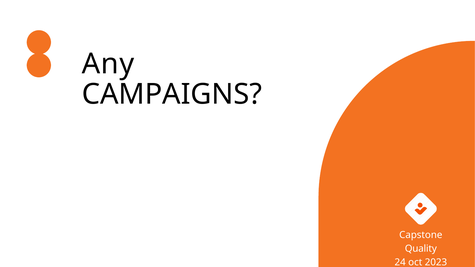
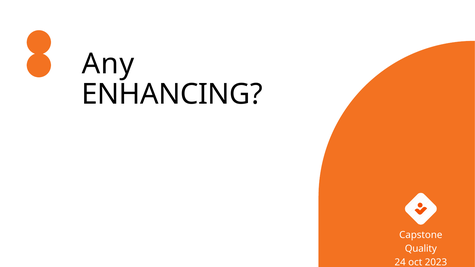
CAMPAIGNS: CAMPAIGNS -> ENHANCING (172, 94)
